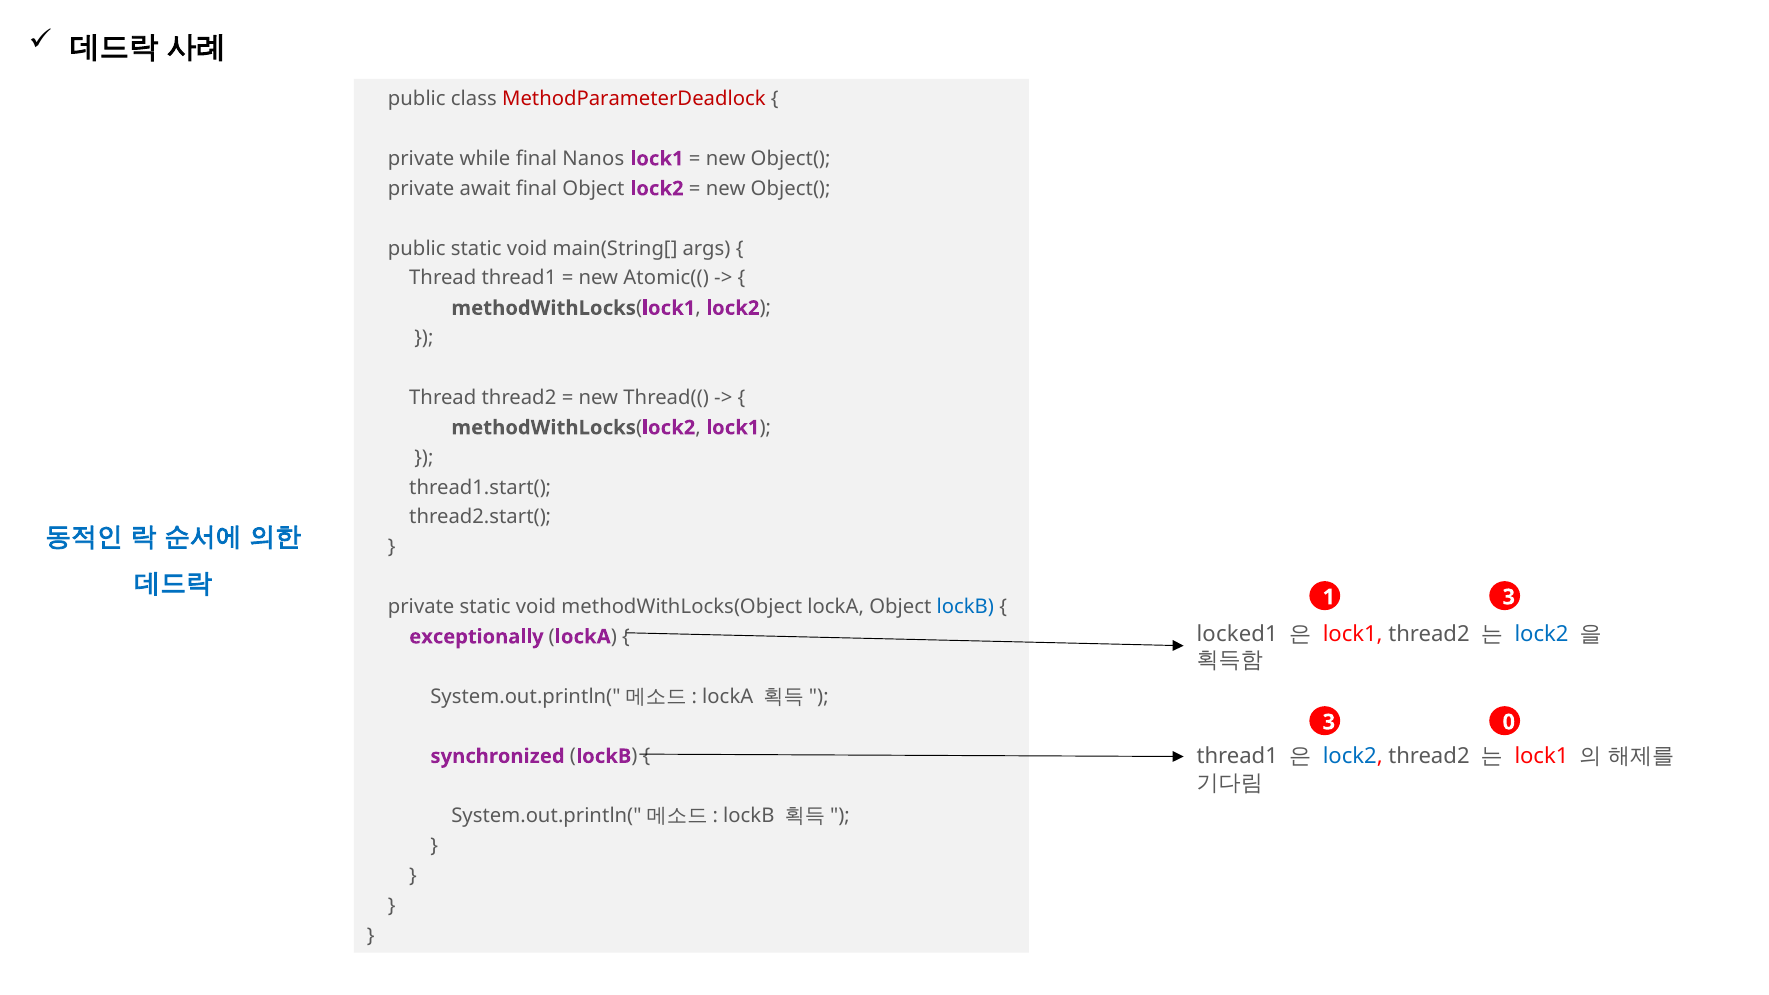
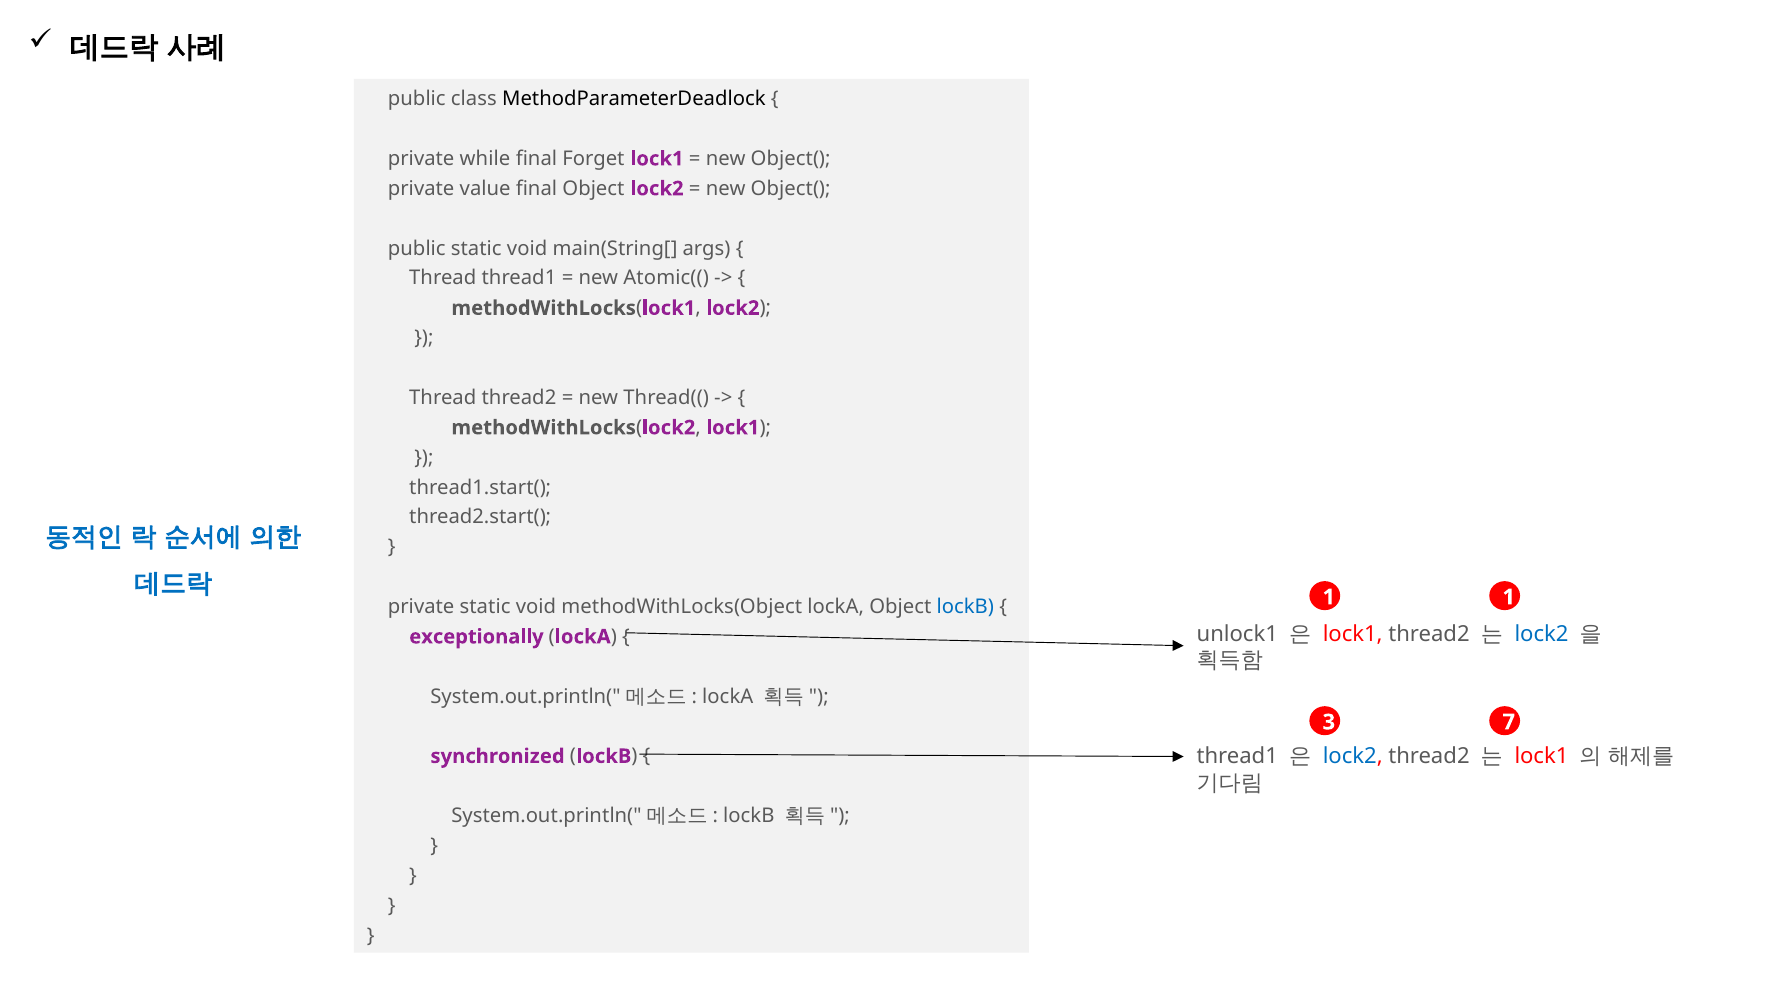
MethodParameterDeadlock colour: red -> black (634, 99)
Nanos: Nanos -> Forget (593, 159)
await: await -> value (485, 189)
1 3: 3 -> 1 (1509, 597)
locked1: locked1 -> unlock1 (1237, 634)
0: 0 -> 7 (1509, 722)
